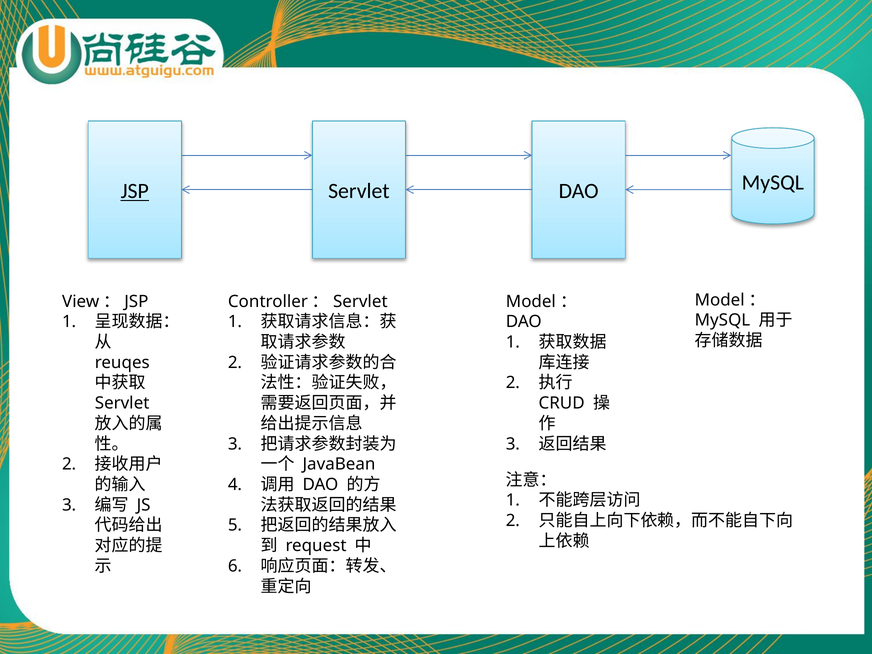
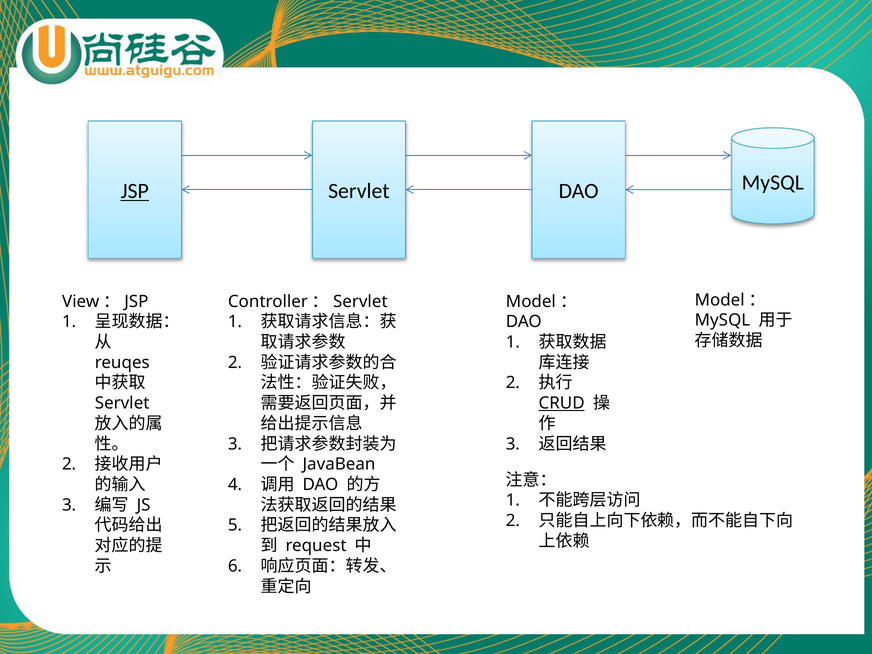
CRUD underline: none -> present (562, 403)
